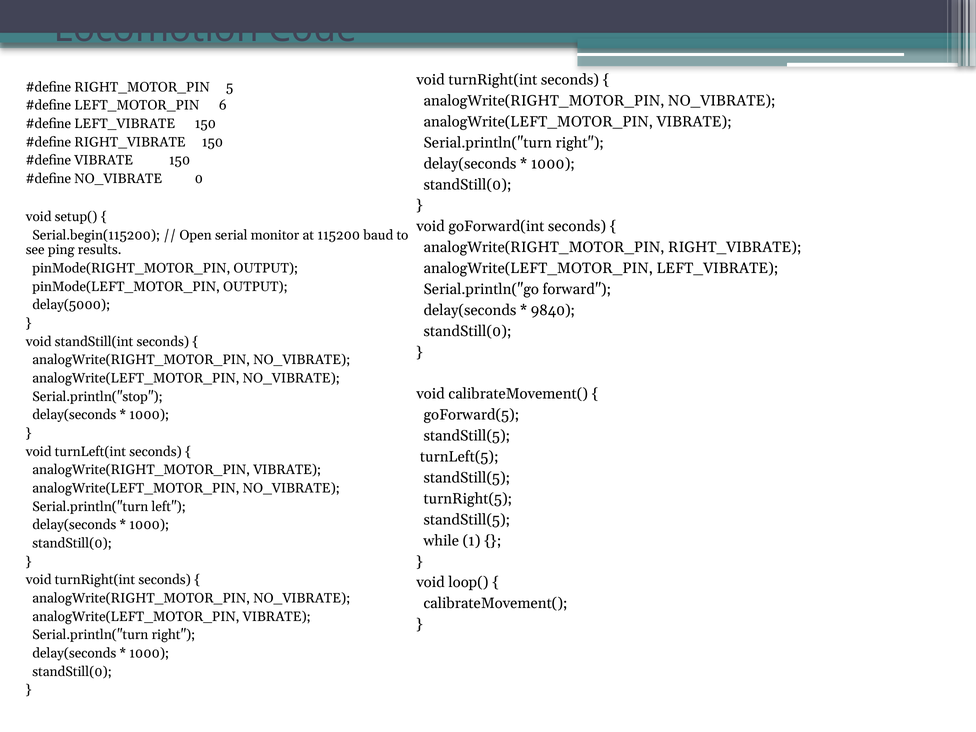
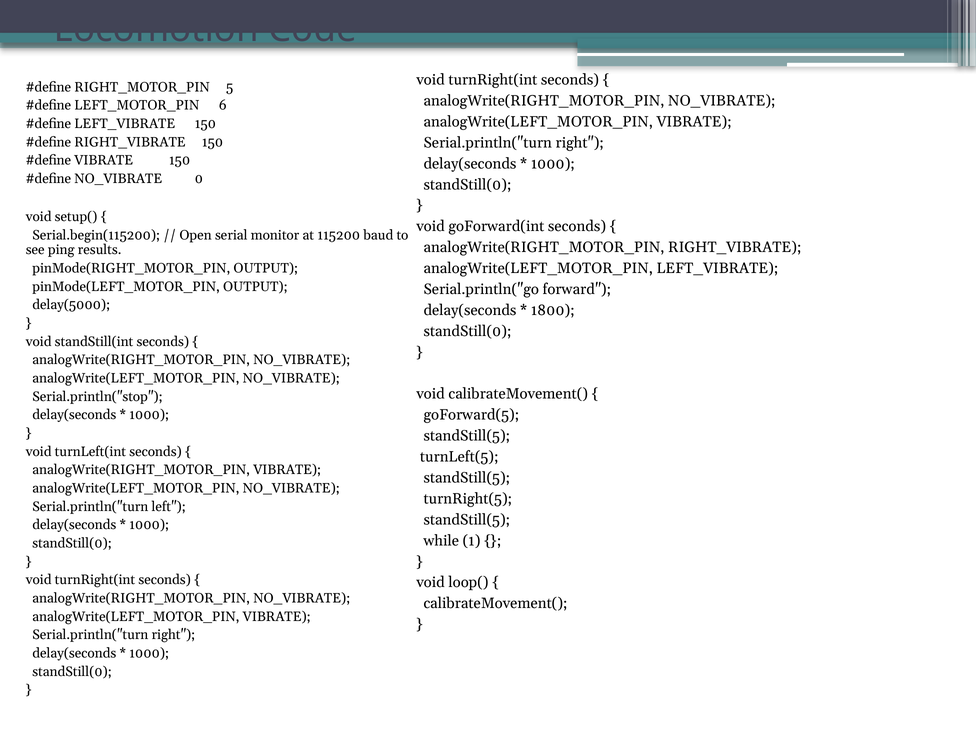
9840: 9840 -> 1800 (553, 310)
